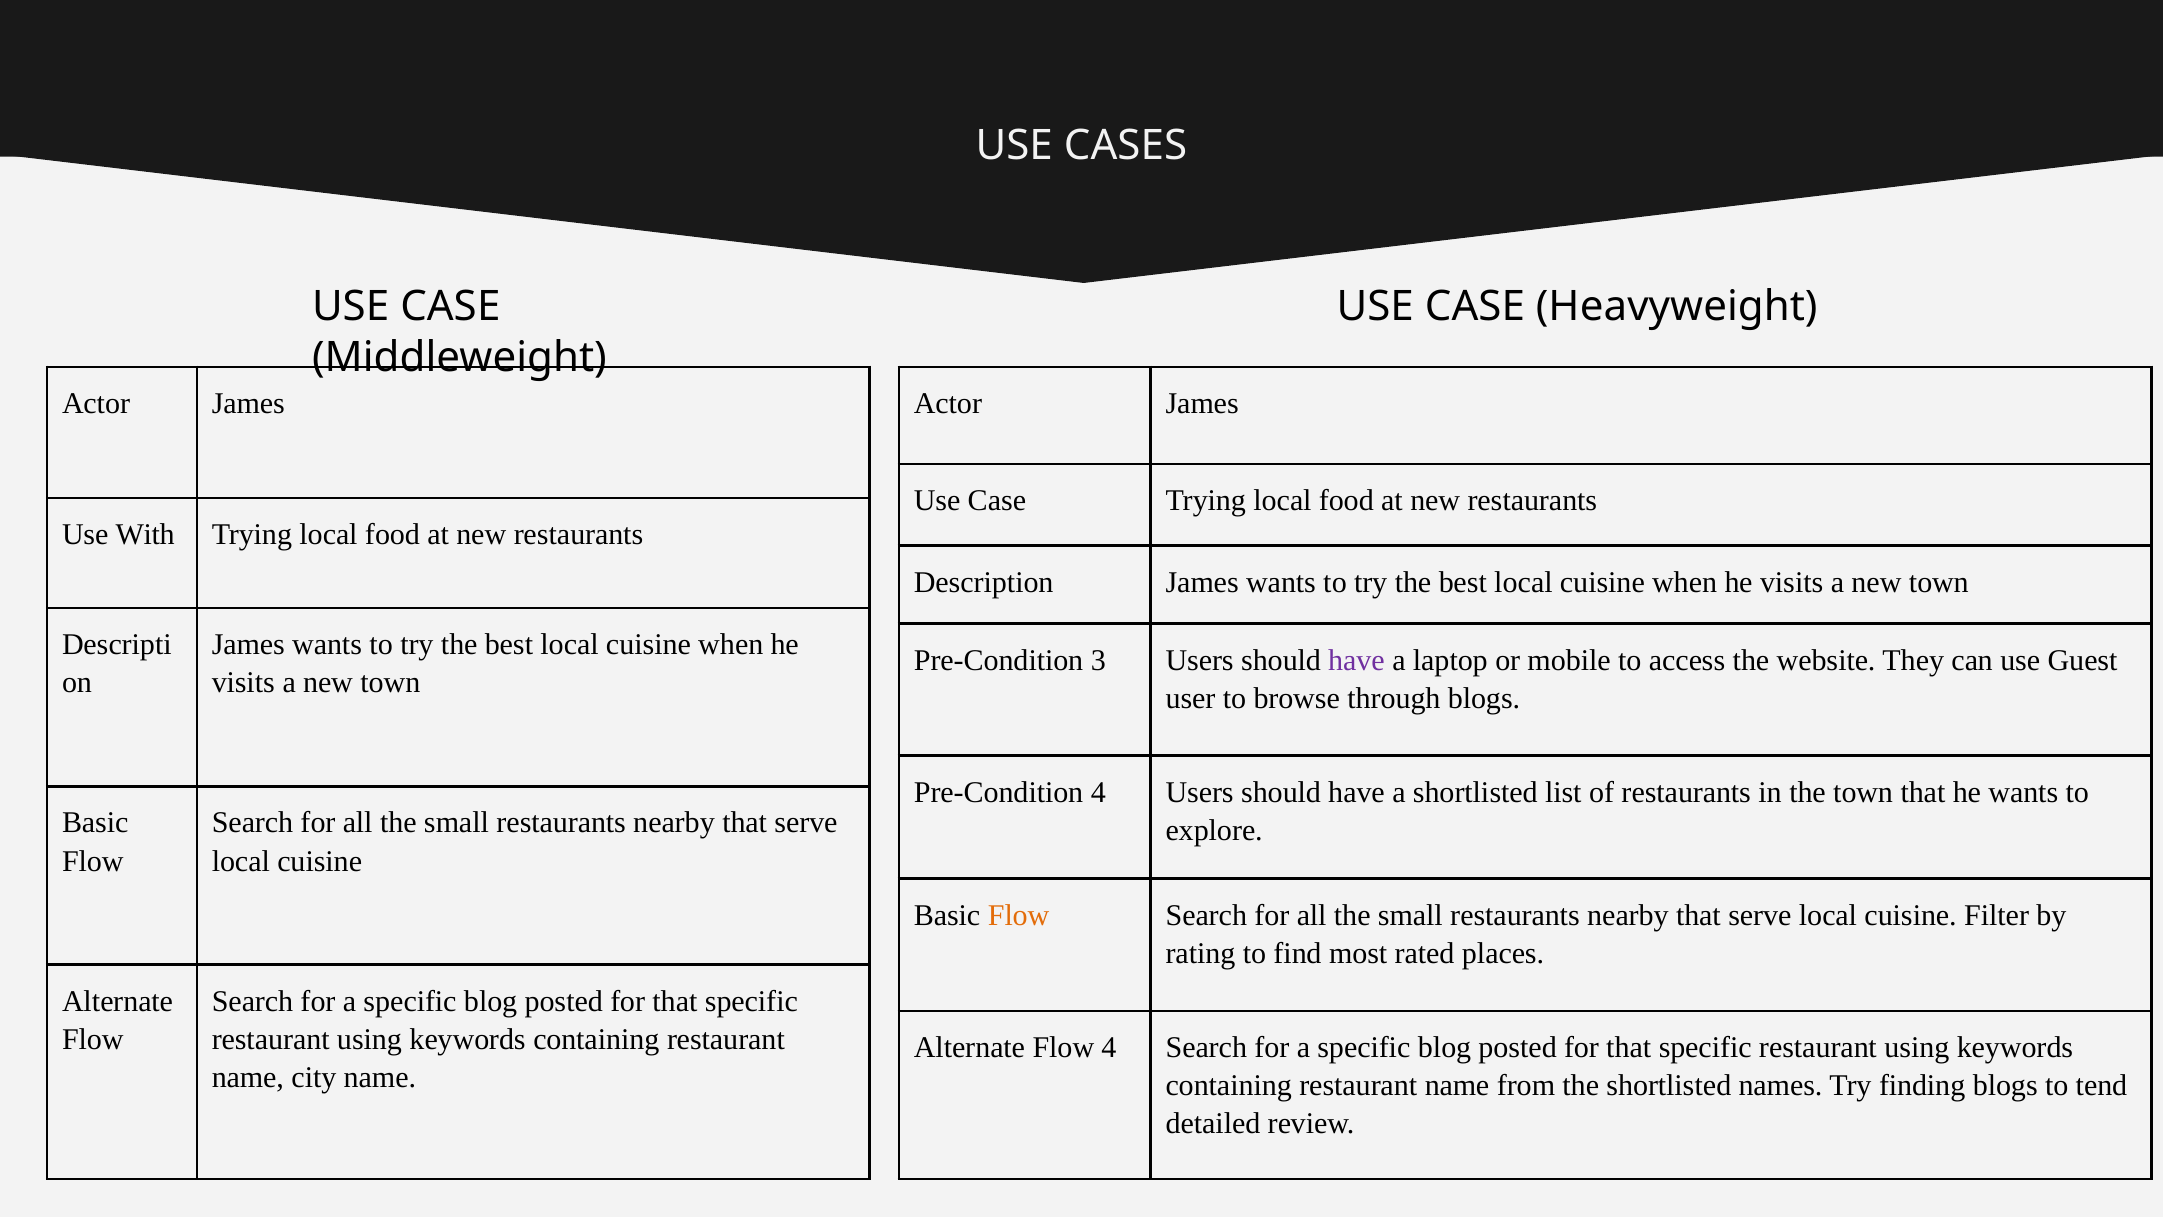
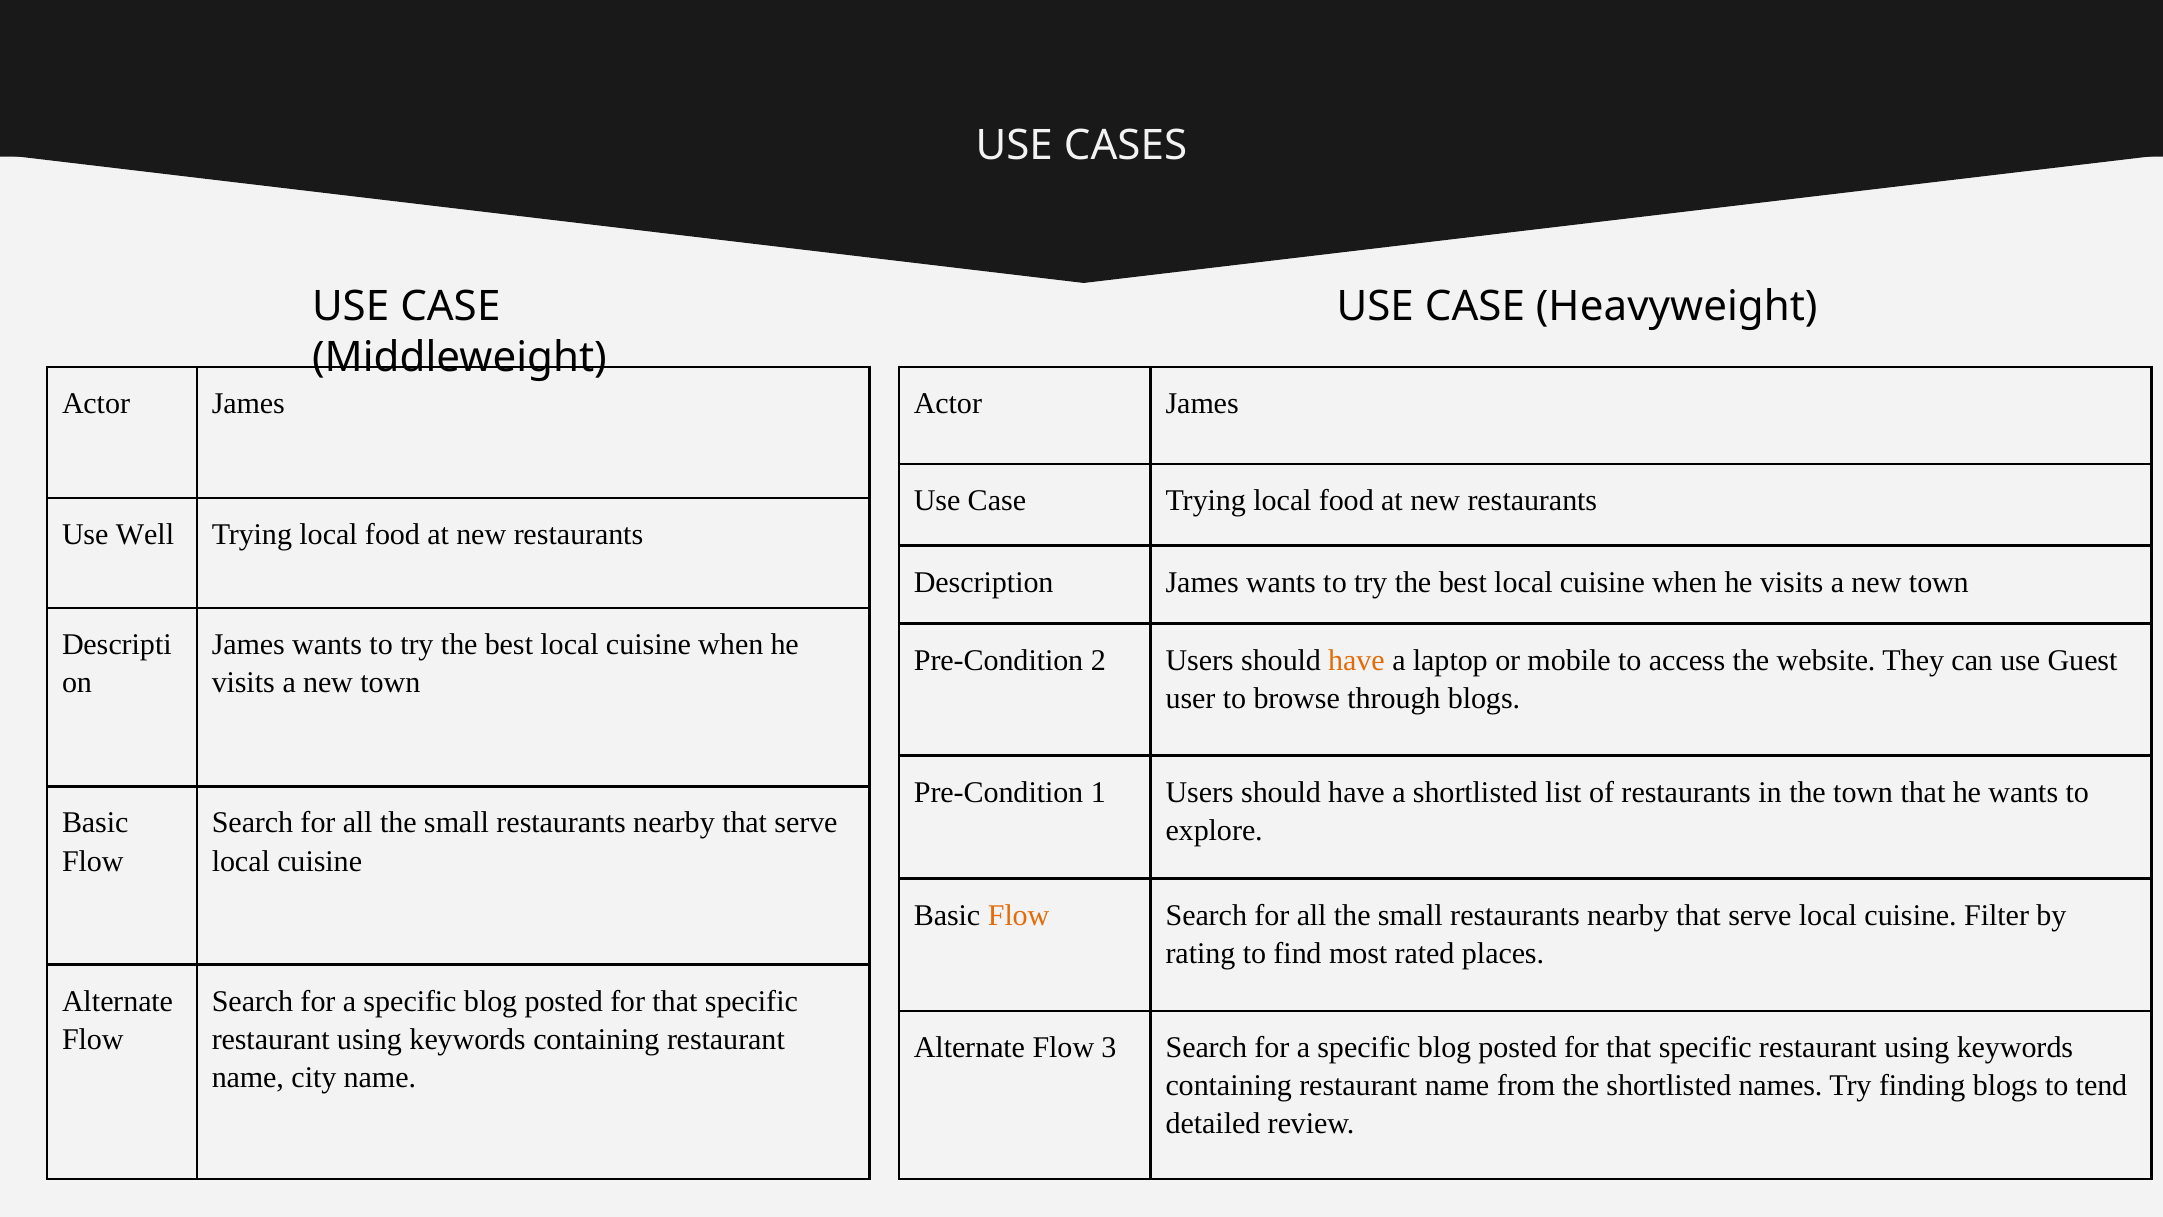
With: With -> Well (145, 535)
3: 3 -> 2 (1098, 660)
have colour: purple -> orange (1356, 660)
Pre-Condition 4: 4 -> 1 (1098, 792)
Flow 4: 4 -> 3 (1109, 1047)
